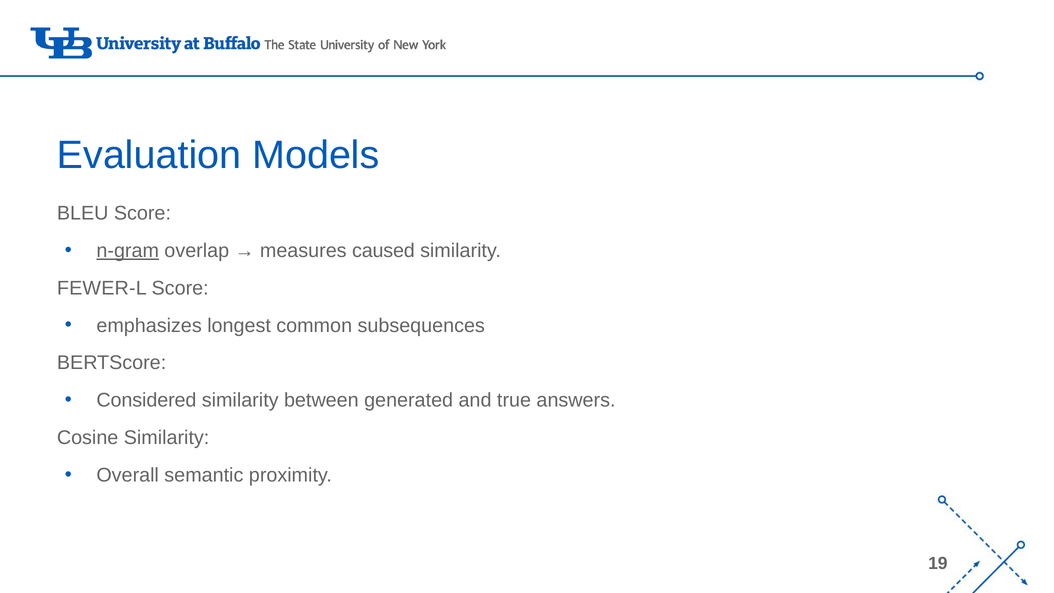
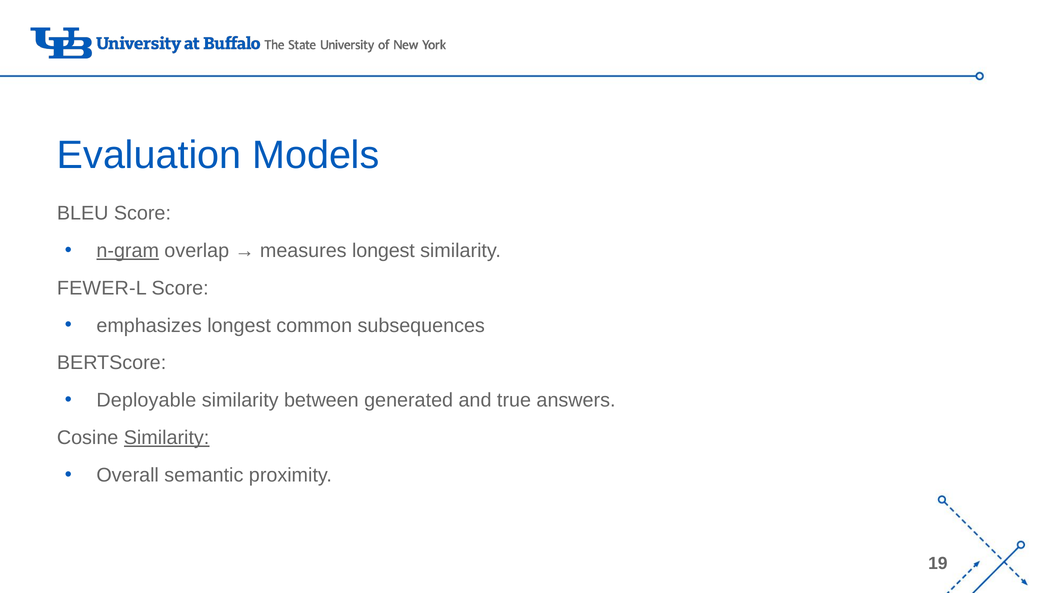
measures caused: caused -> longest (383, 251)
Considered: Considered -> Deployable (146, 400)
Similarity underline: none -> present (167, 438)
